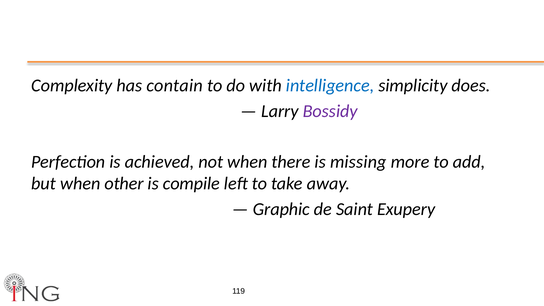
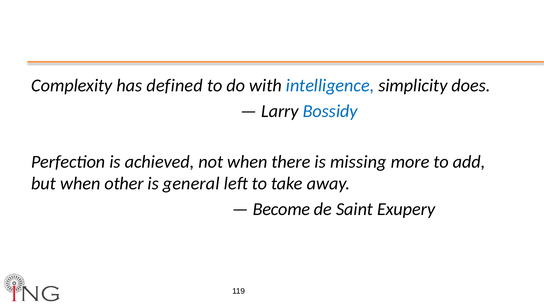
contain: contain -> defined (175, 86)
Bossidy colour: purple -> blue (330, 111)
compile: compile -> general (191, 184)
Graphic: Graphic -> Become (281, 209)
